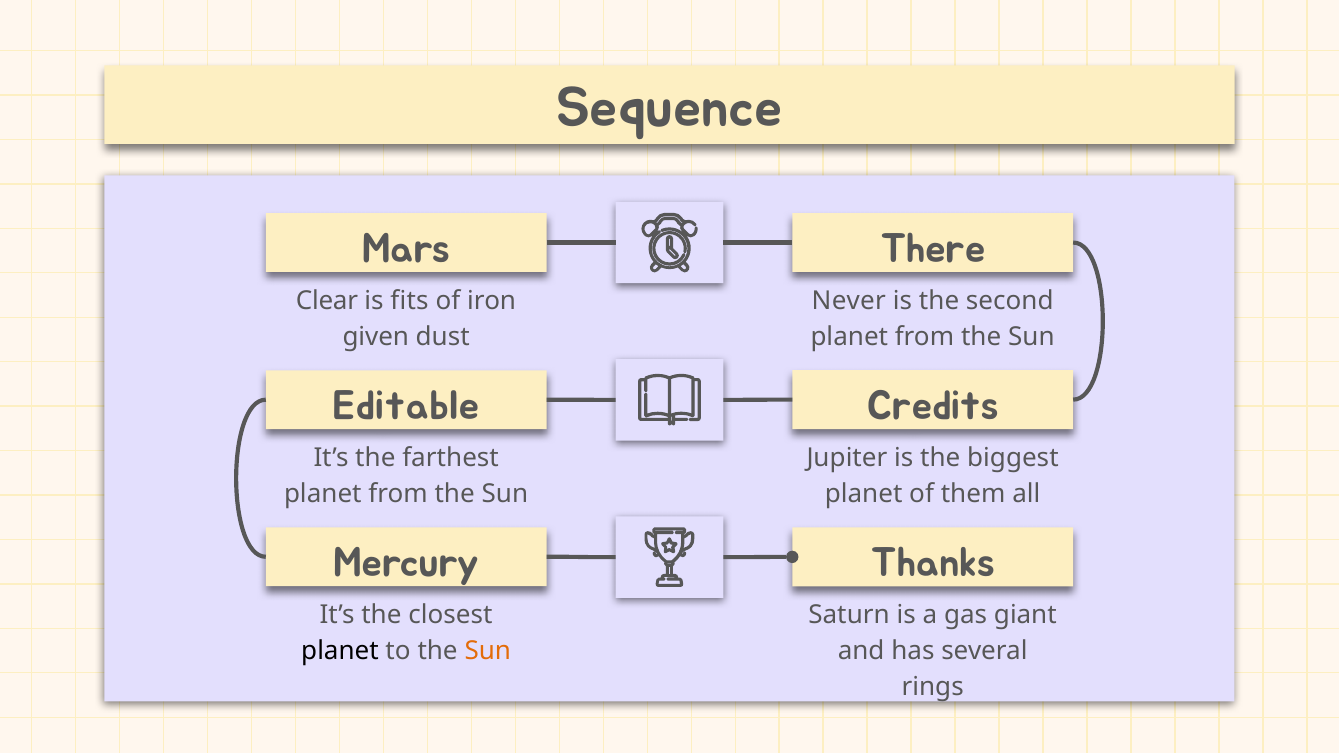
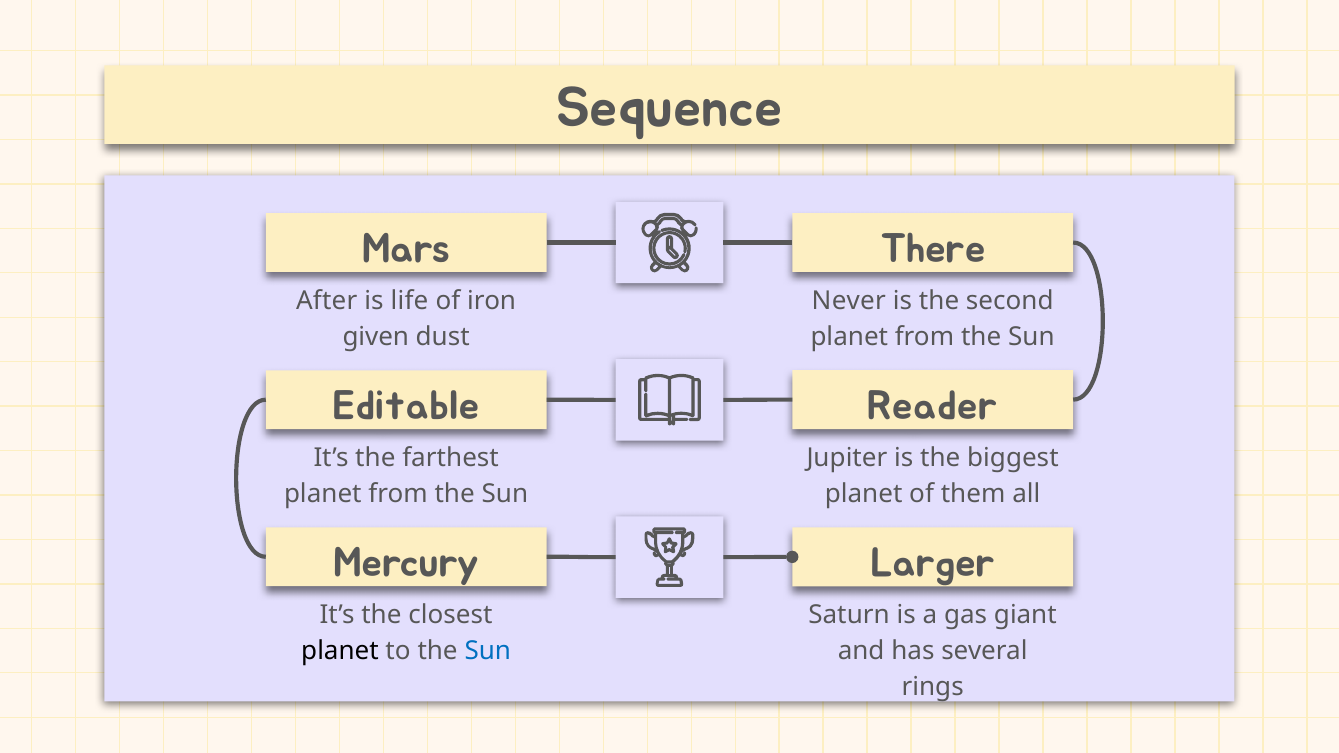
Clear: Clear -> After (327, 301)
fits: fits -> life (409, 301)
Credits: Credits -> Reader (933, 406)
Thanks: Thanks -> Larger (933, 564)
Sun colour: orange -> blue (488, 651)
